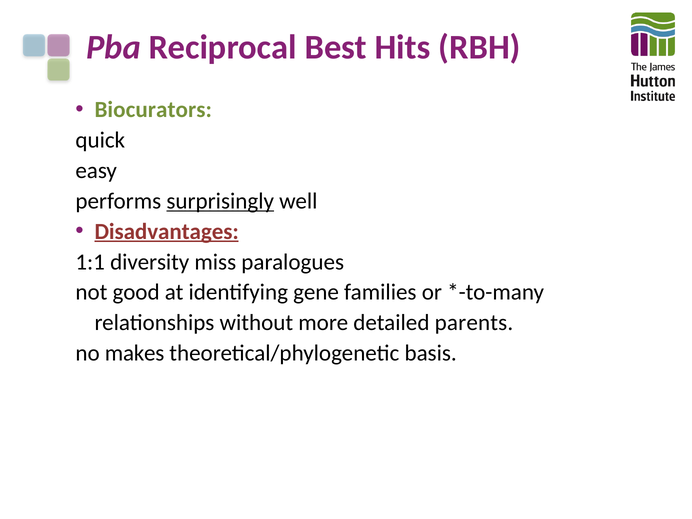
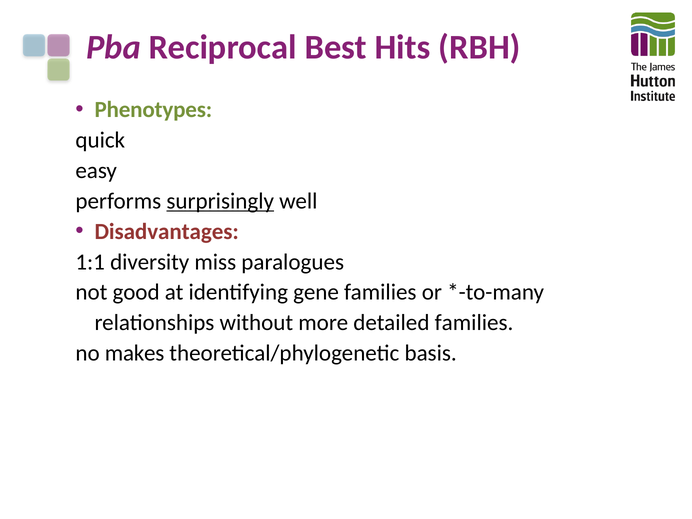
Biocurators: Biocurators -> Phenotypes (153, 110)
Disadvantages underline: present -> none (167, 231)
detailed parents: parents -> families (474, 323)
